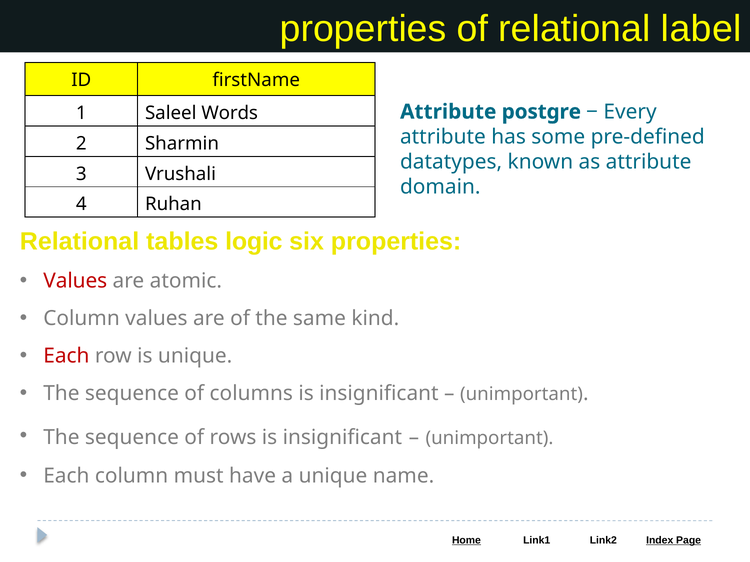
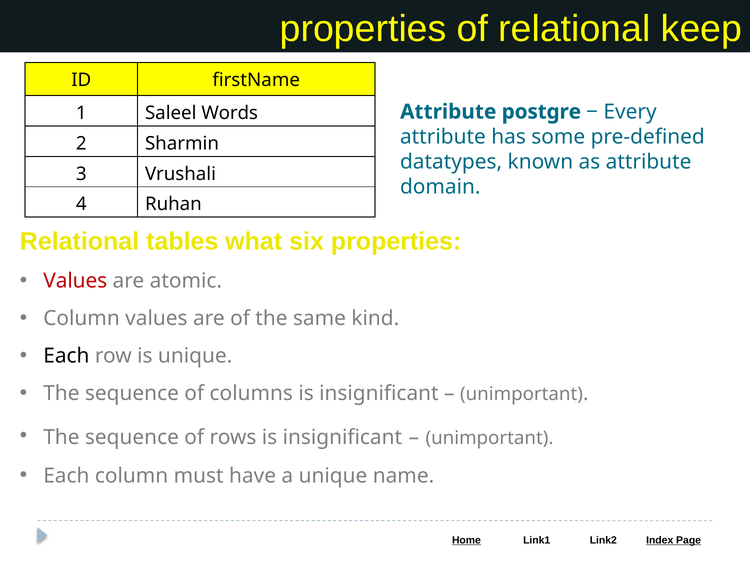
label: label -> keep (701, 29)
logic: logic -> what (254, 242)
Each colour: red -> black (66, 356)
